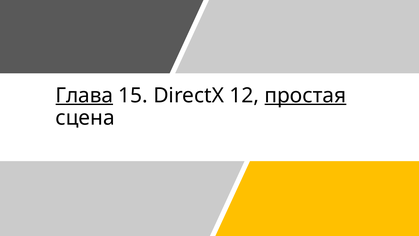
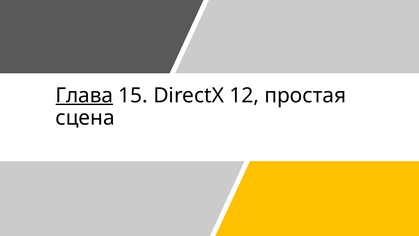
простая underline: present -> none (305, 95)
